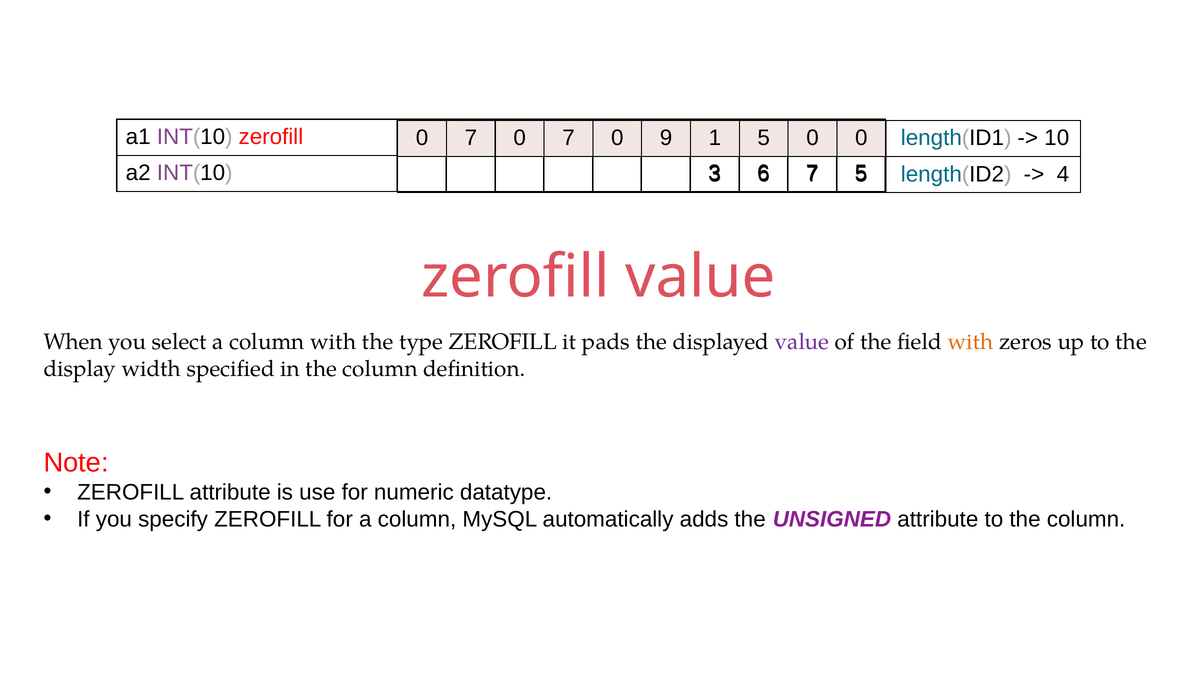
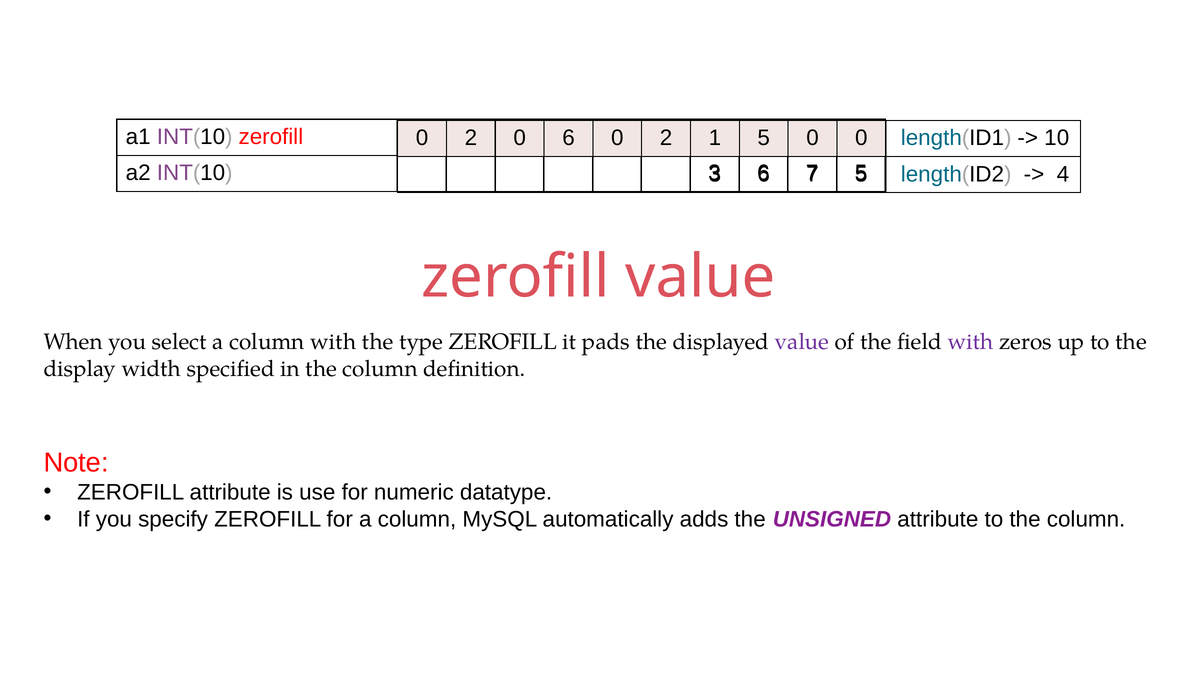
7: 7 -> 2 (471, 138)
7: 7 -> 6 (568, 138)
9: 9 -> 2 (666, 138)
with colour: orange -> purple (970, 342)
